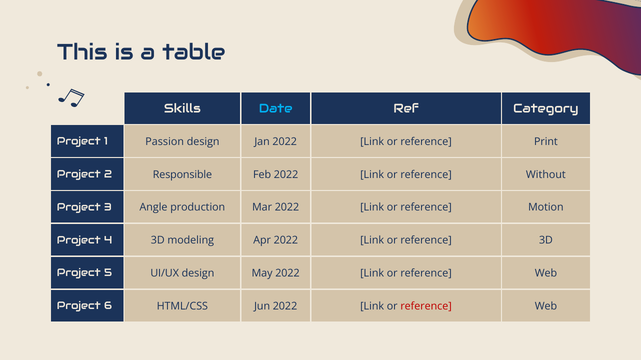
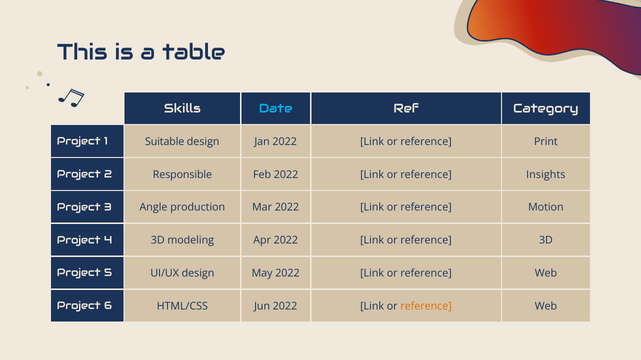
Passion: Passion -> Suitable (165, 142)
Without: Without -> Insights (546, 175)
reference colour: red -> orange (426, 307)
